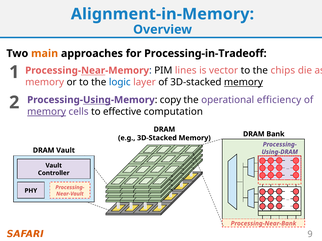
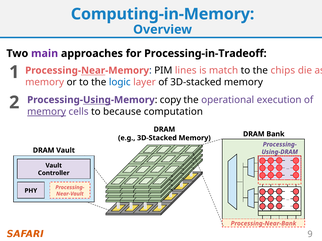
Alignment-in-Memory: Alignment-in-Memory -> Computing-in-Memory (163, 14)
main colour: orange -> purple (45, 54)
vector: vector -> match (224, 71)
memory underline: present -> none (243, 82)
efficiency: efficiency -> execution (279, 100)
effective: effective -> because (122, 112)
